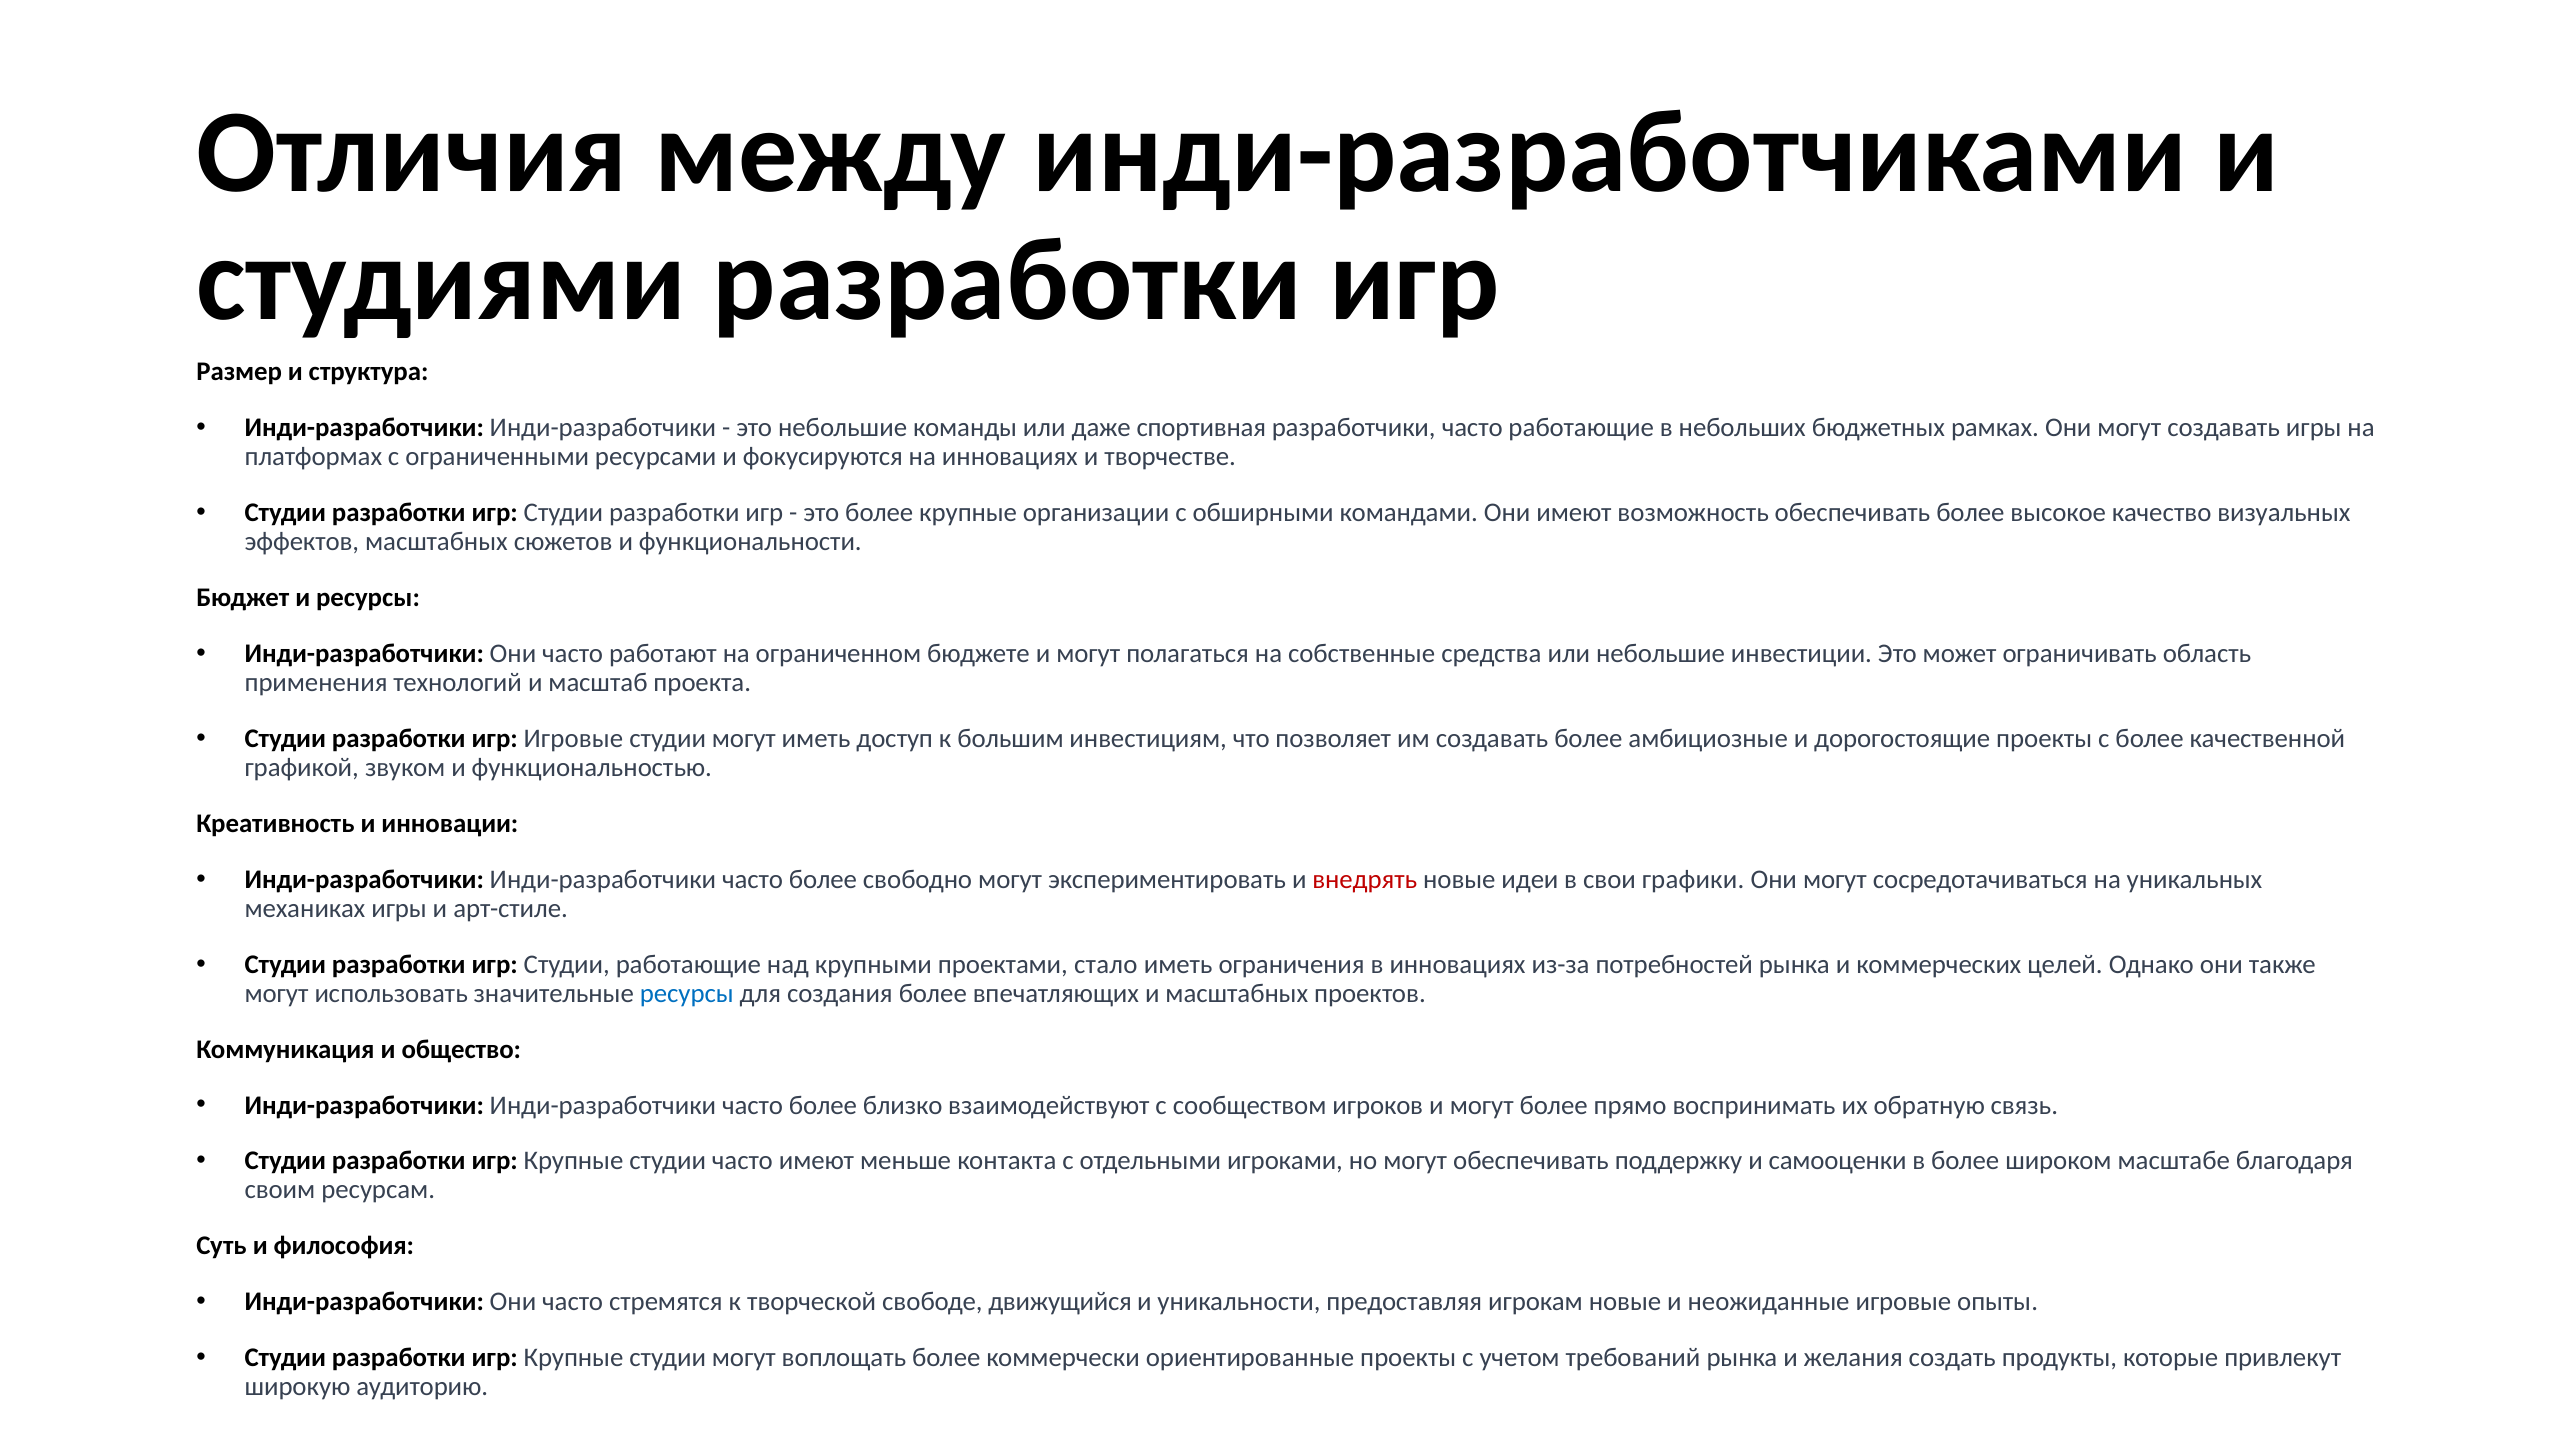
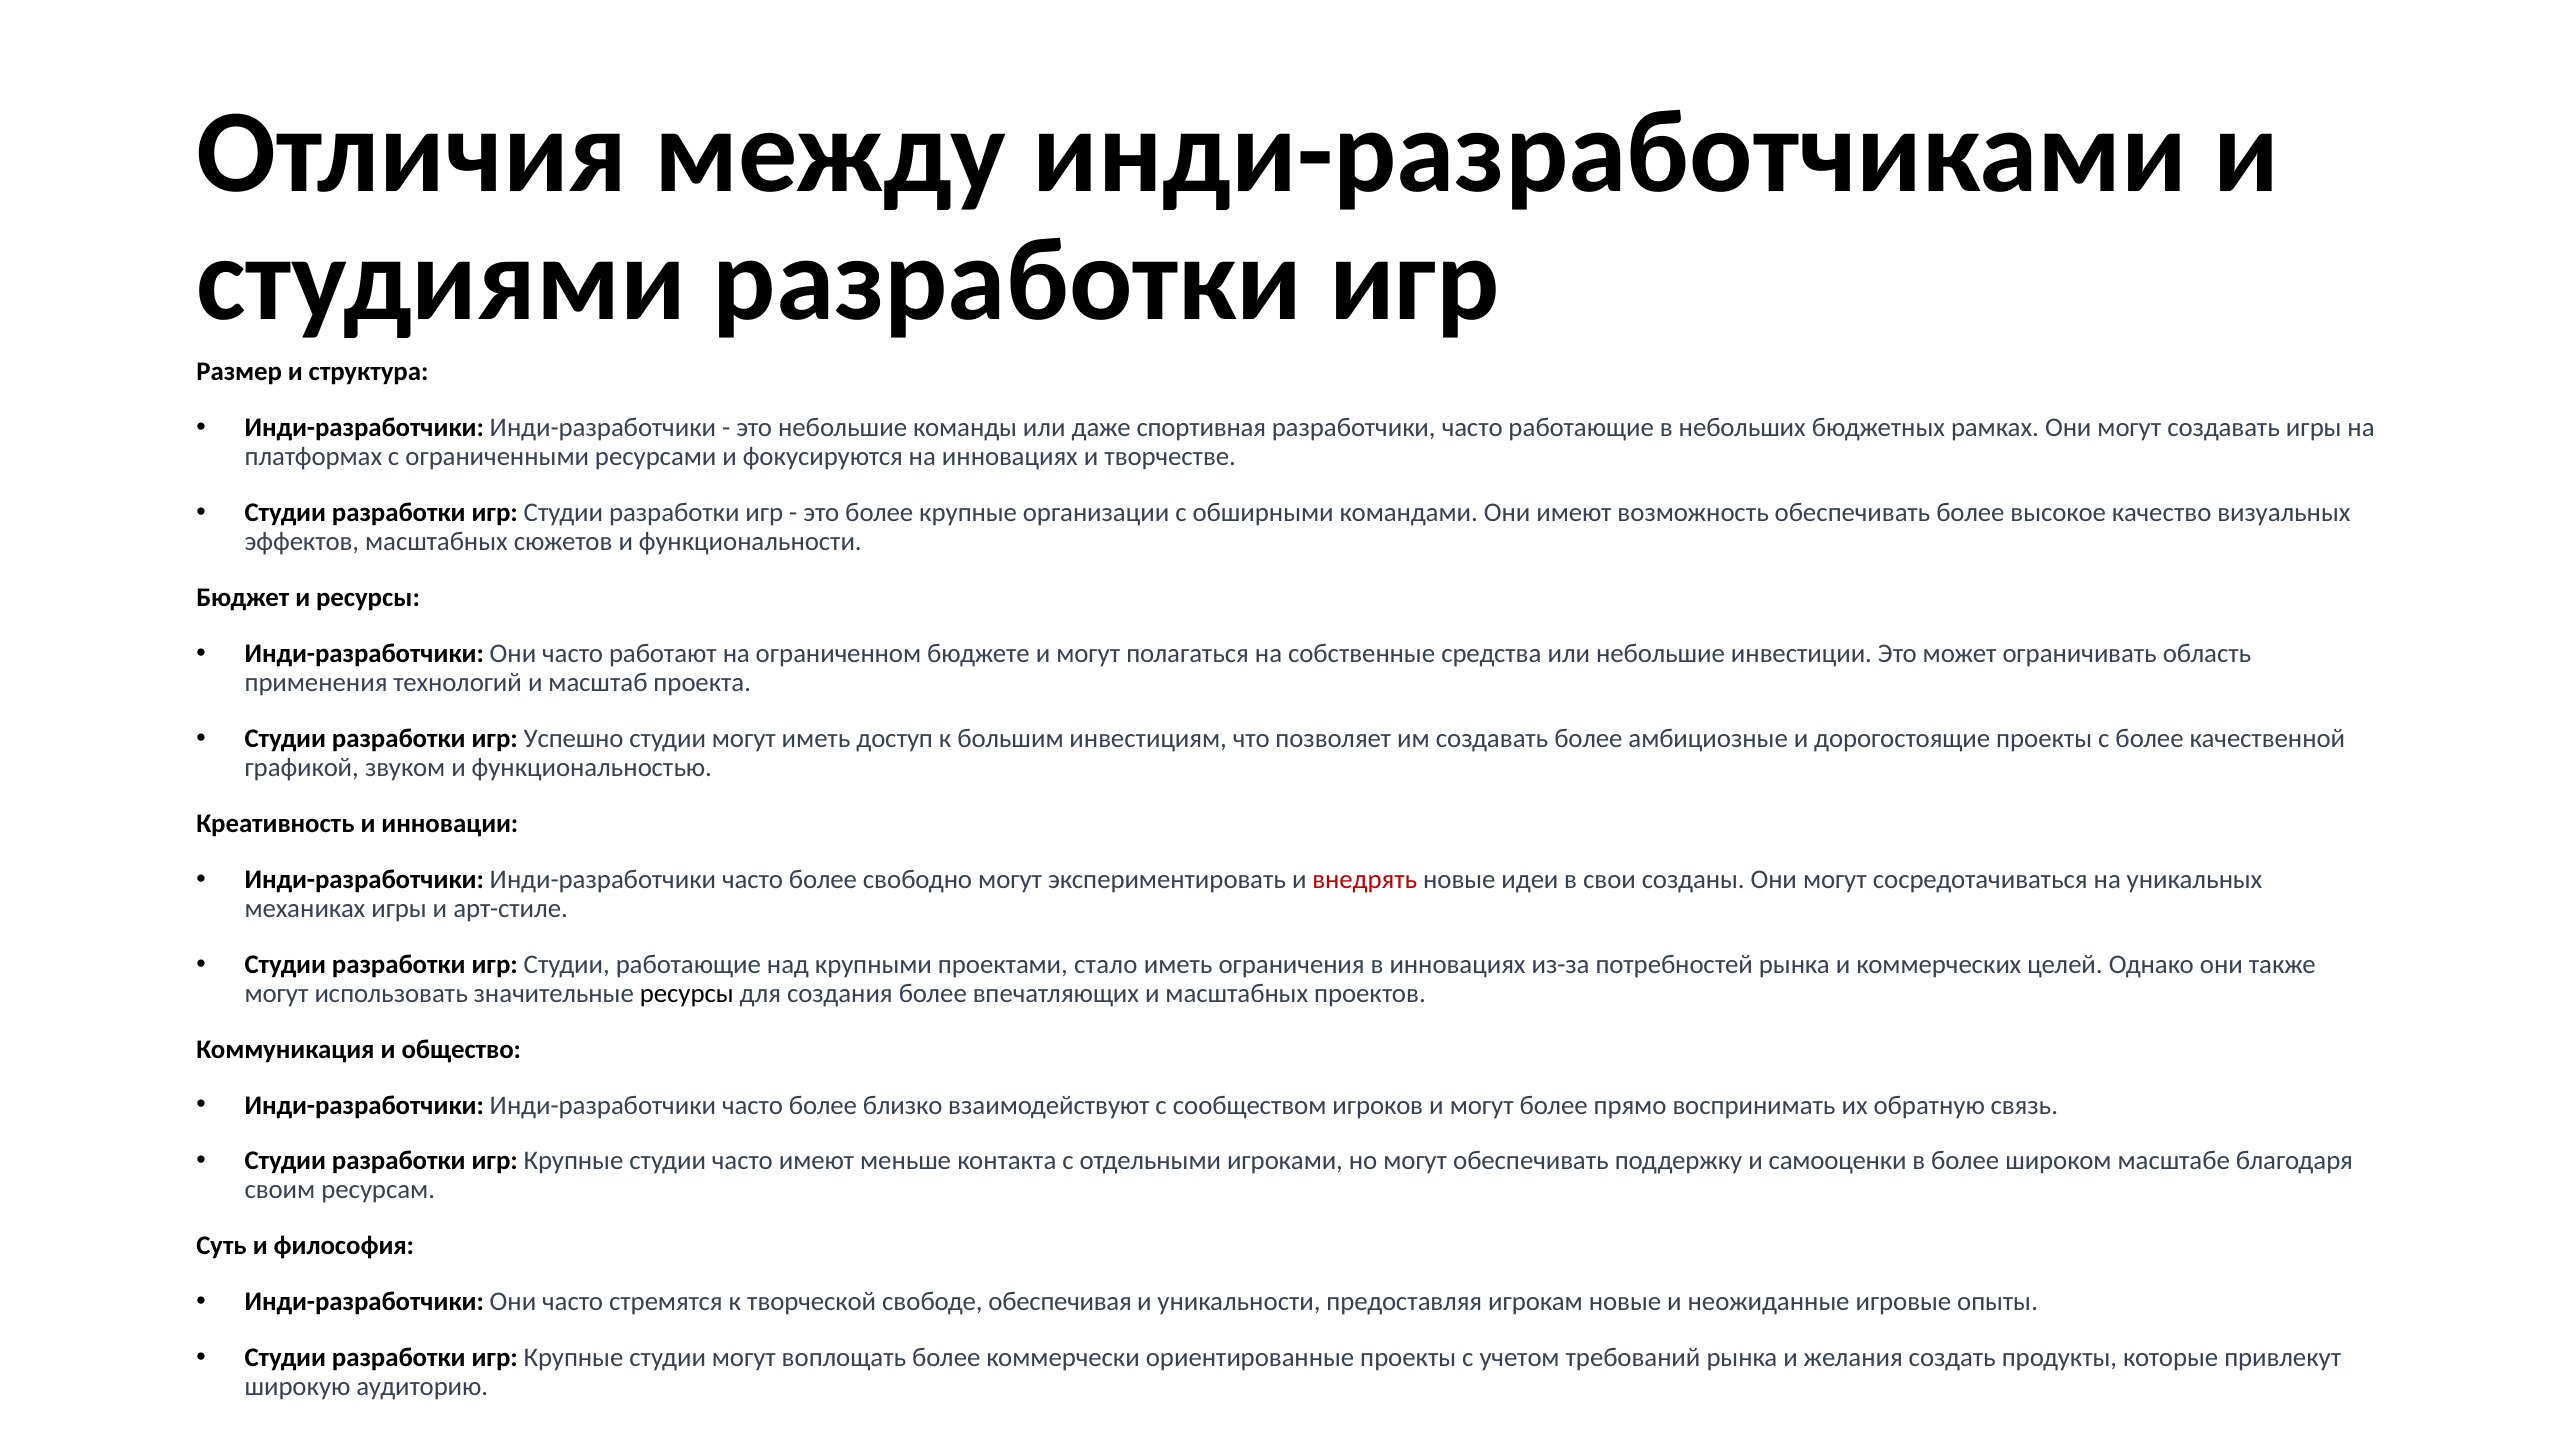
игр Игровые: Игровые -> Успешно (574, 738)
графики: графики -> созданы (1693, 879)
ресурсы colour: blue -> black (687, 993)
движущийся: движущийся -> обеспечивая (1060, 1302)
